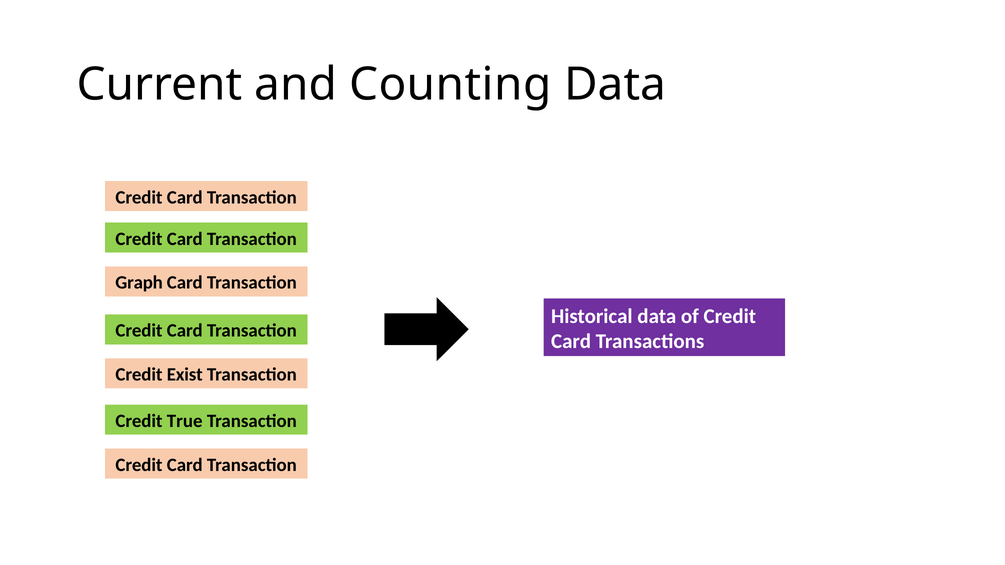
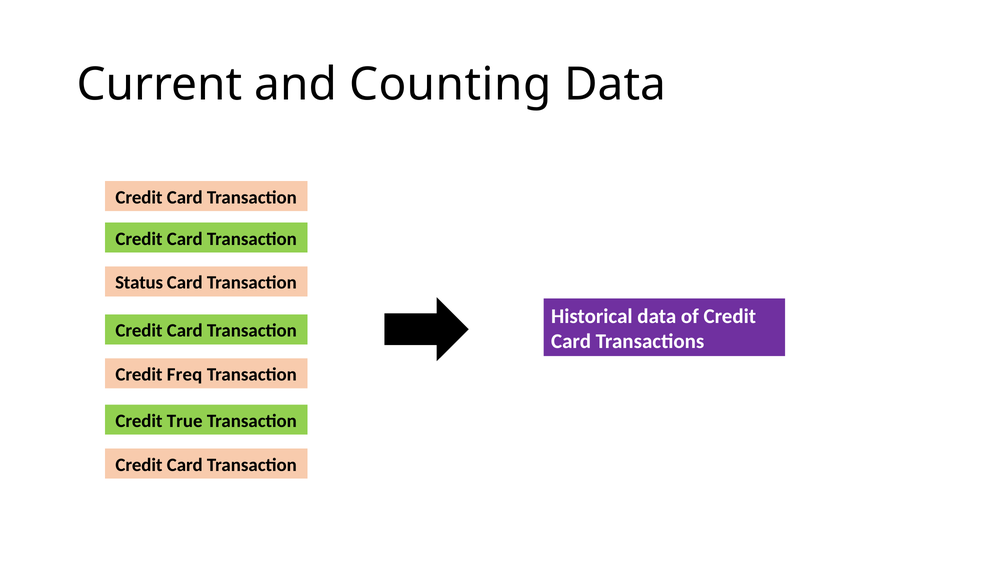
Graph: Graph -> Status (139, 283)
Exist: Exist -> Freq (185, 375)
